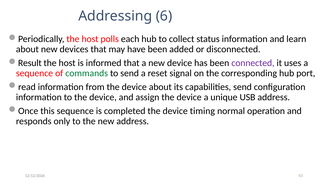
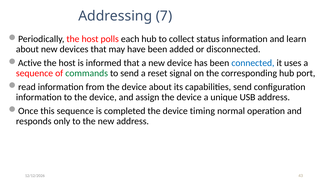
6: 6 -> 7 (164, 16)
Result: Result -> Active (30, 63)
connected colour: purple -> blue (253, 63)
